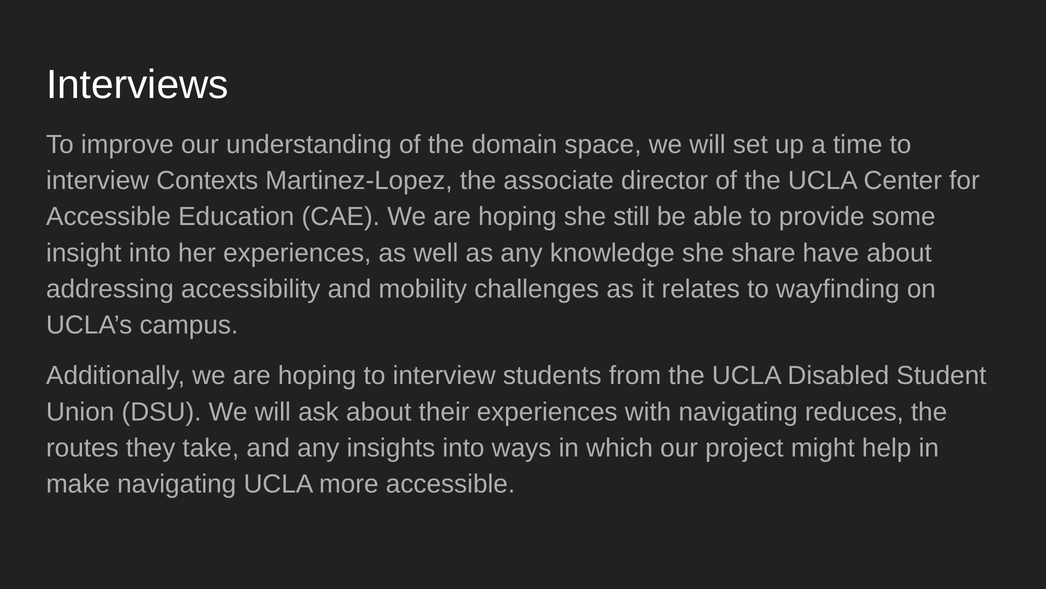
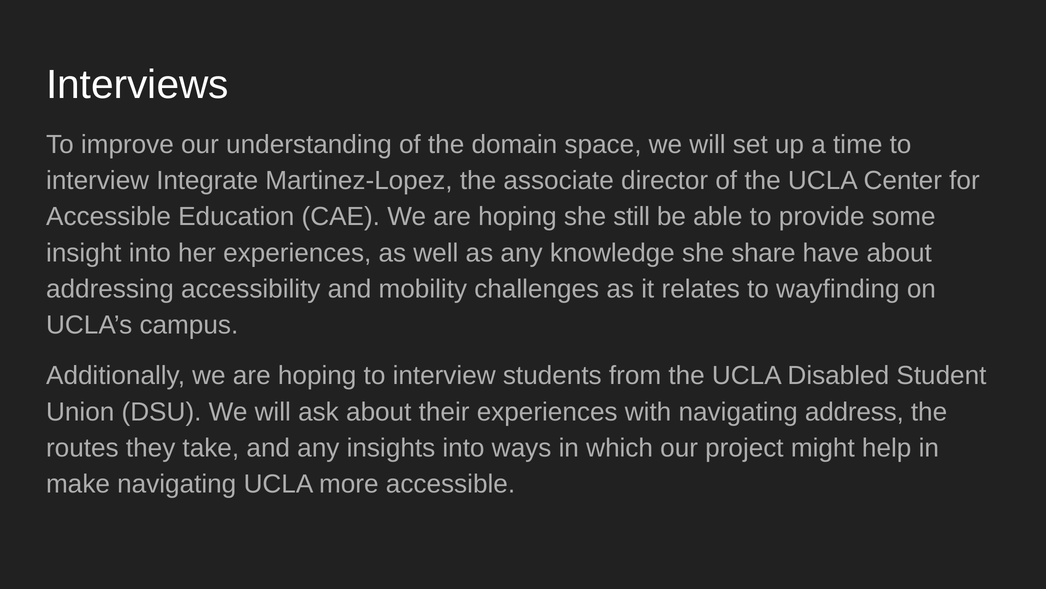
Contexts: Contexts -> Integrate (207, 181)
reduces: reduces -> address (854, 412)
